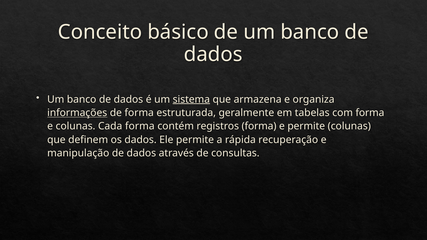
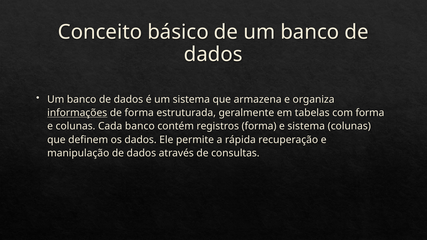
sistema underline: present -> none (191, 99)
Cada forma: forma -> banco (140, 126)
e permite: permite -> sistema (306, 126)
